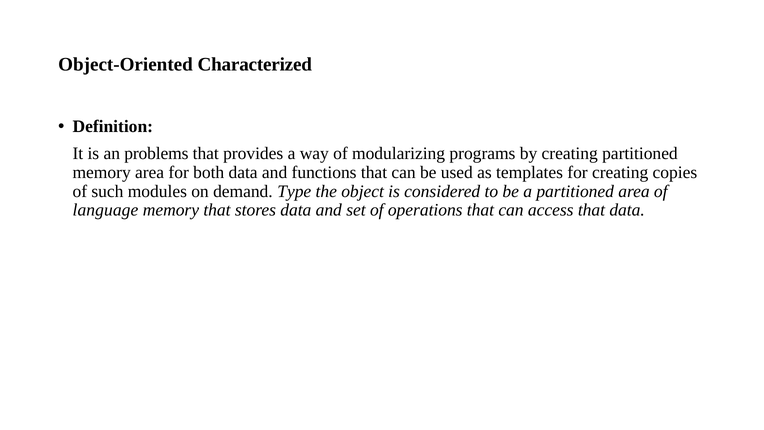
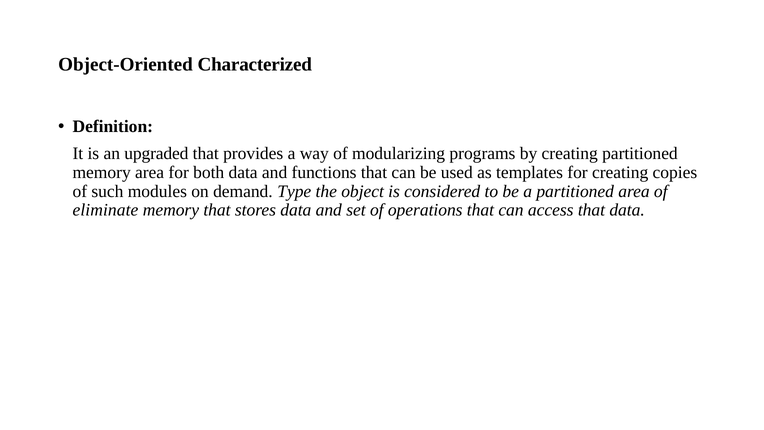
problems: problems -> upgraded (156, 153)
language: language -> eliminate (105, 210)
